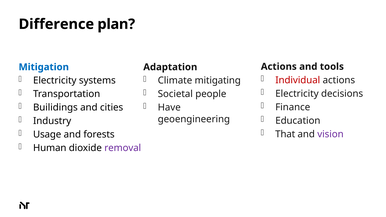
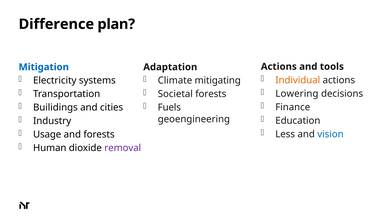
Individual colour: red -> orange (298, 80)
Electricity: Electricity -> Lowering (297, 94)
Societal people: people -> forests (211, 94)
Have: Have -> Fuels (169, 108)
That: That -> Less (285, 134)
vision colour: purple -> blue (330, 134)
